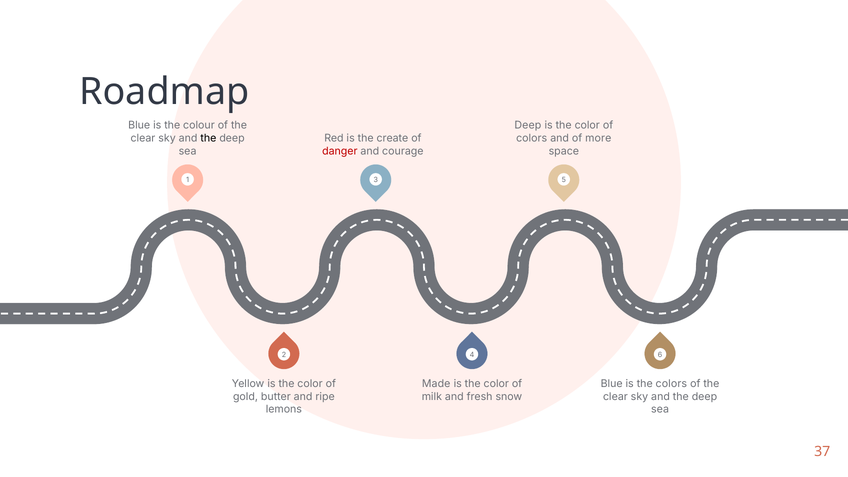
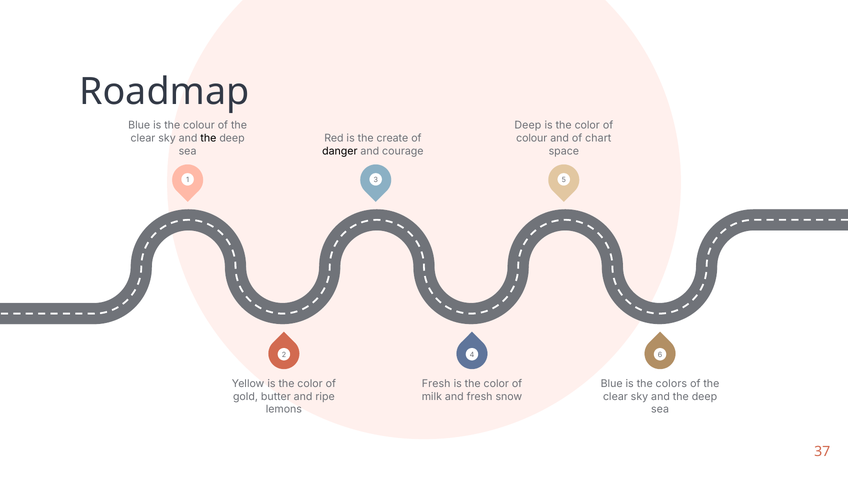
colors: colors -> colour (532, 138)
more: more -> chart (598, 138)
danger colour: red -> black (340, 151)
Made: Made -> Fresh (436, 384)
